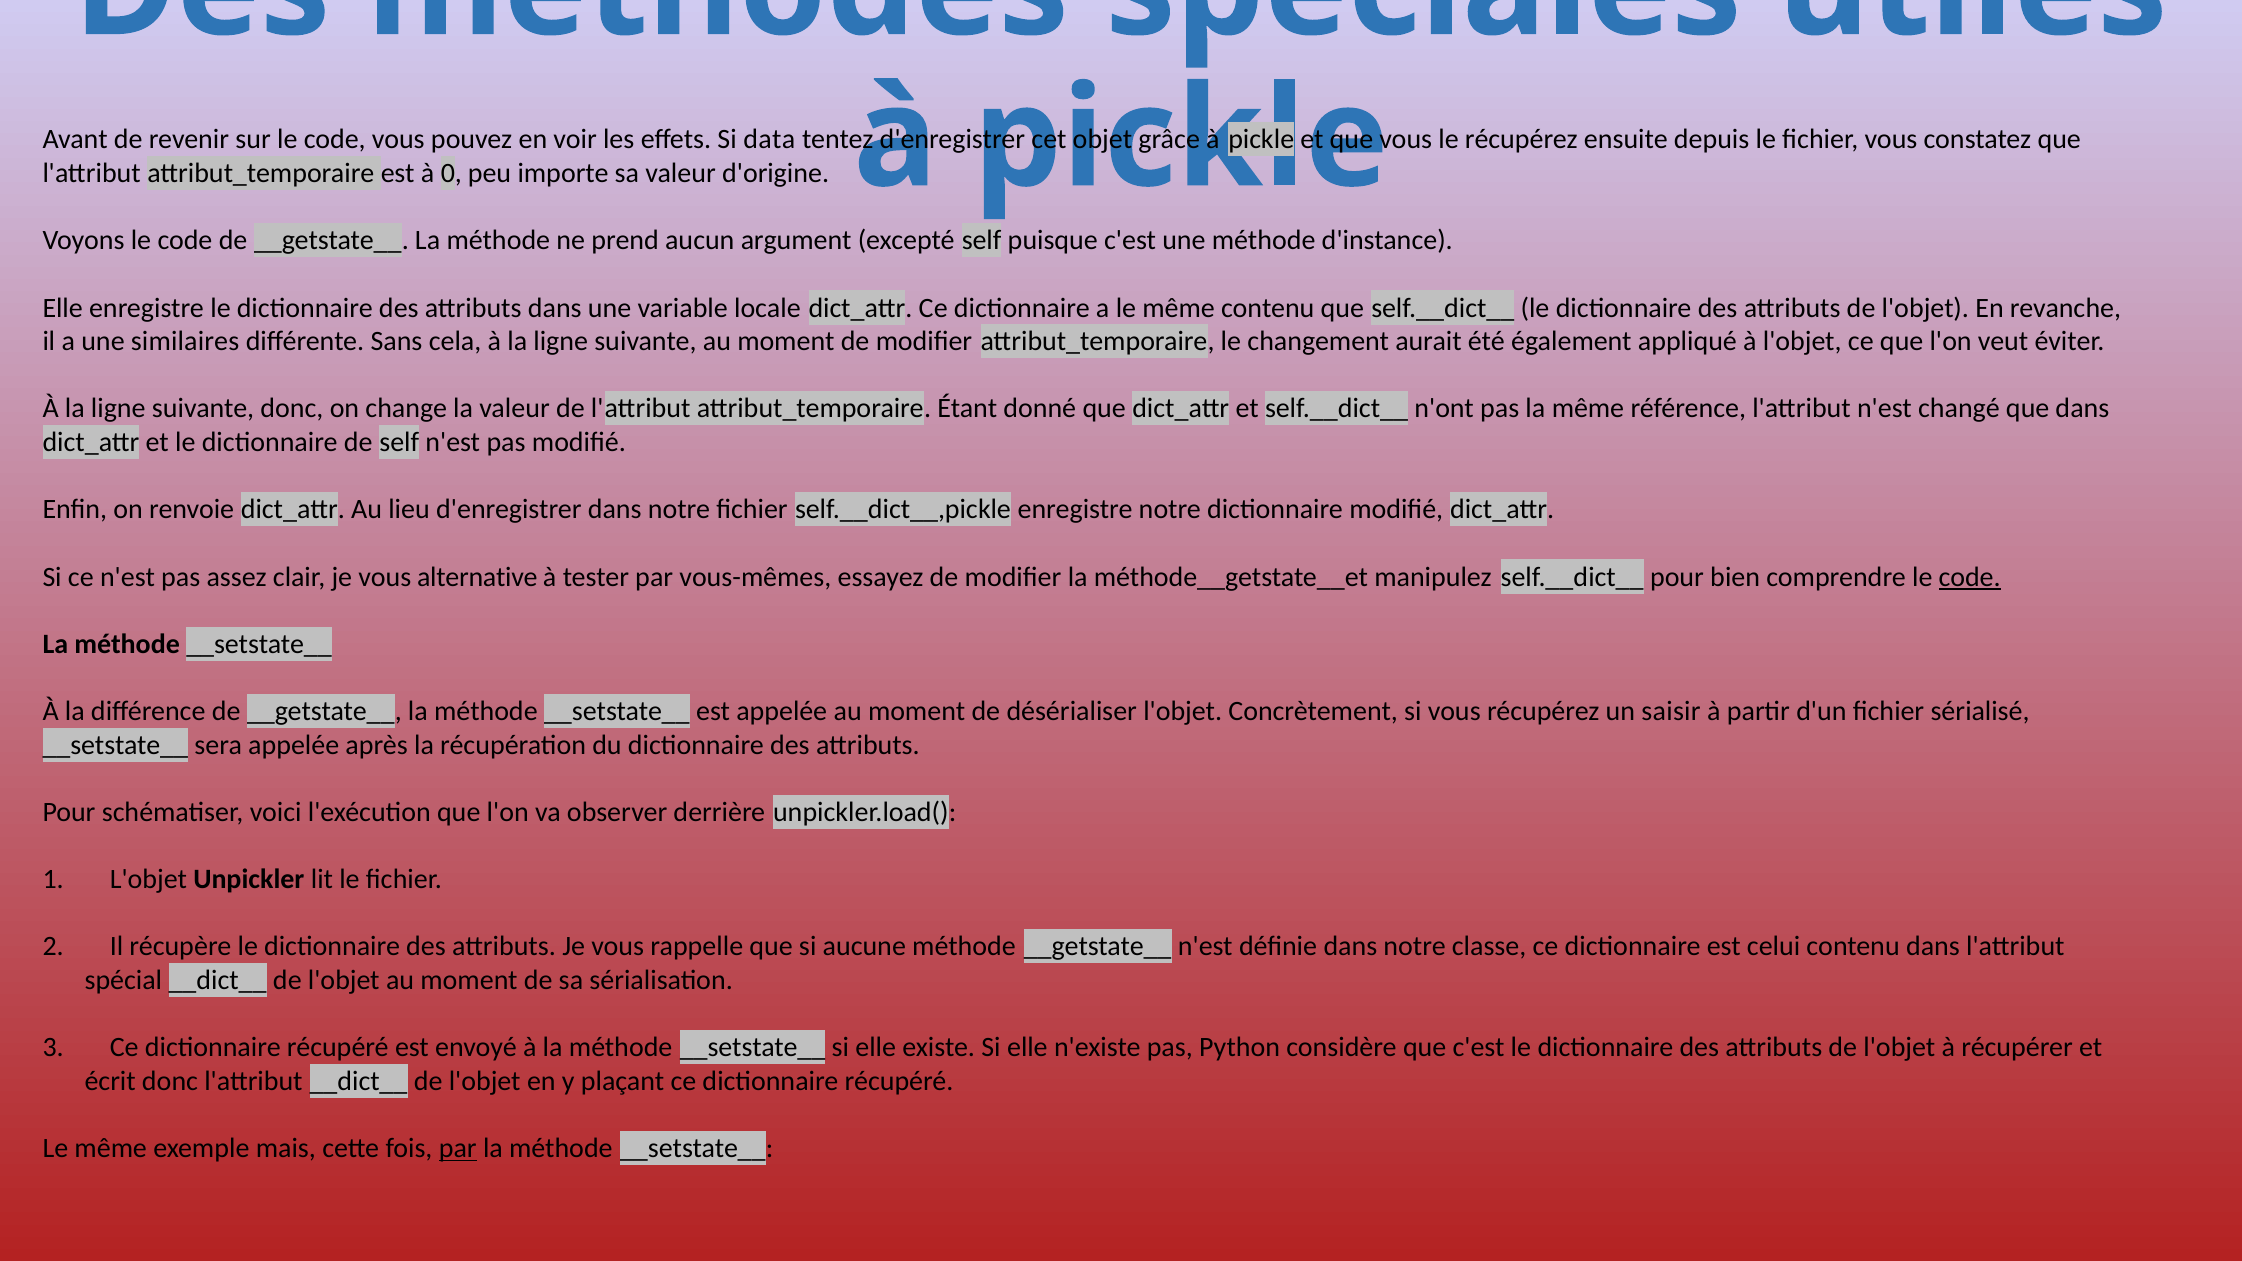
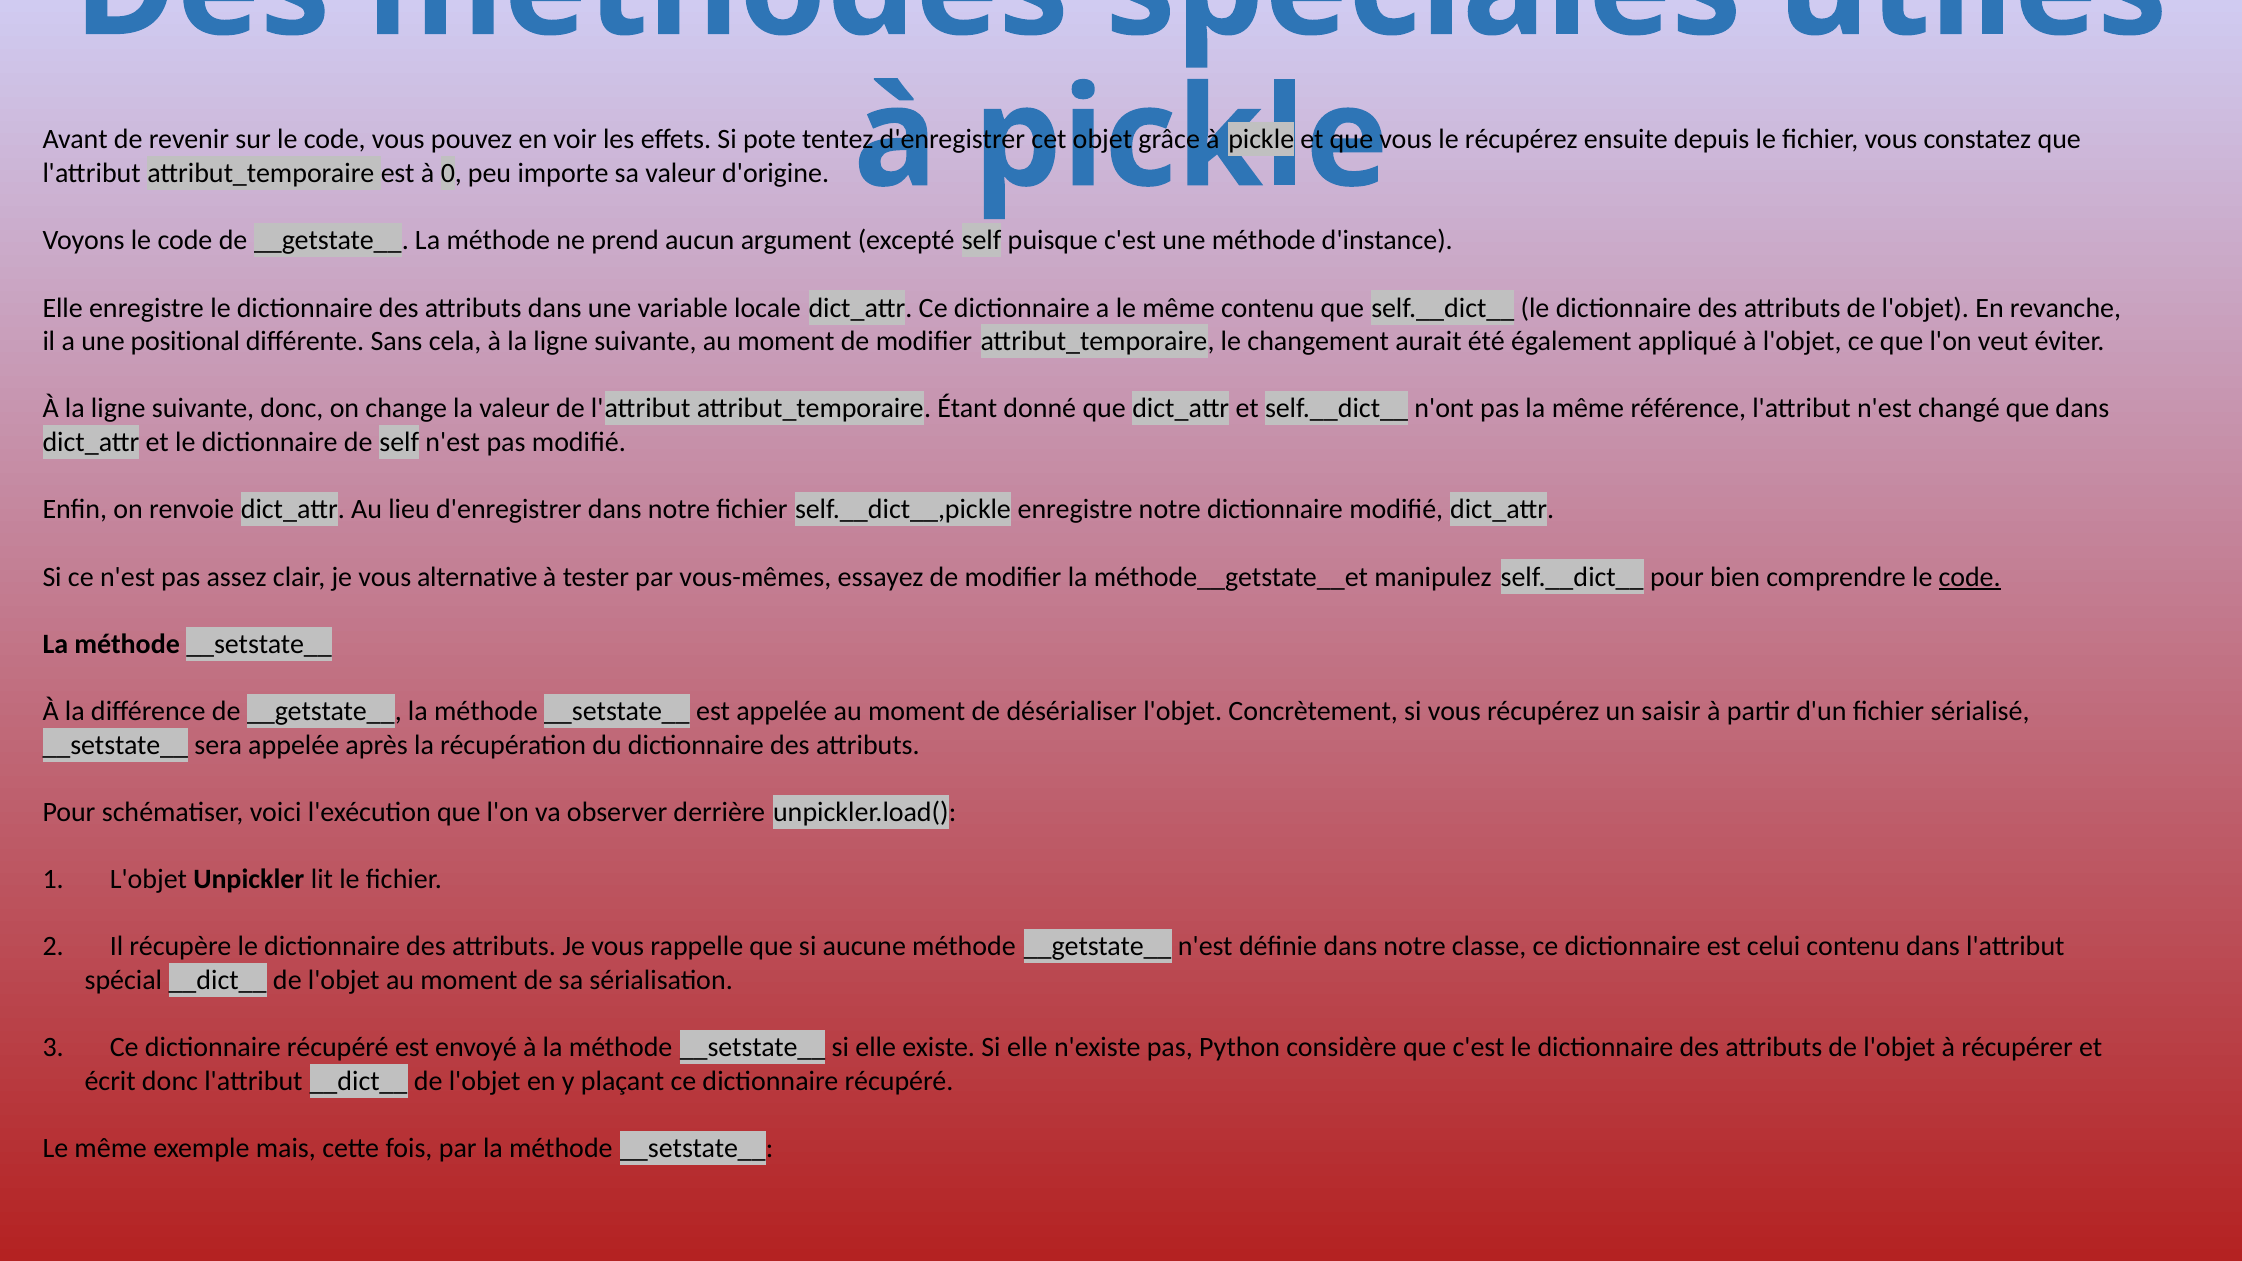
data: data -> pote (770, 140)
similaires: similaires -> positional (185, 341)
par underline: present -> none (458, 1149)
